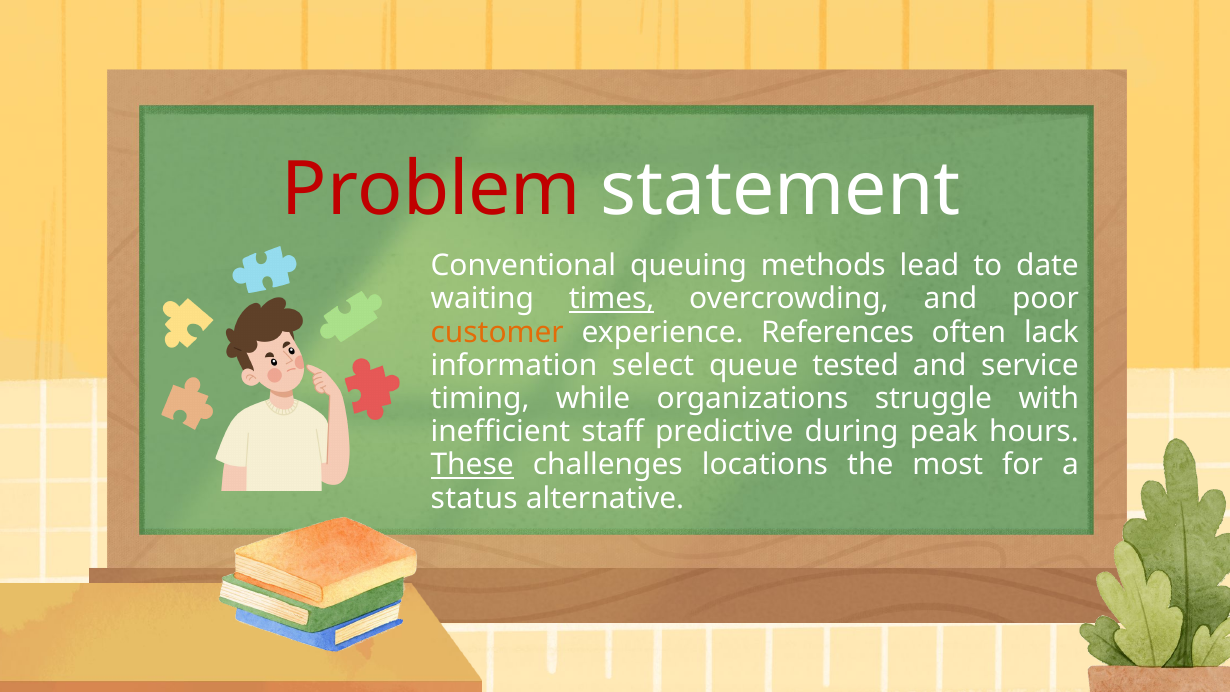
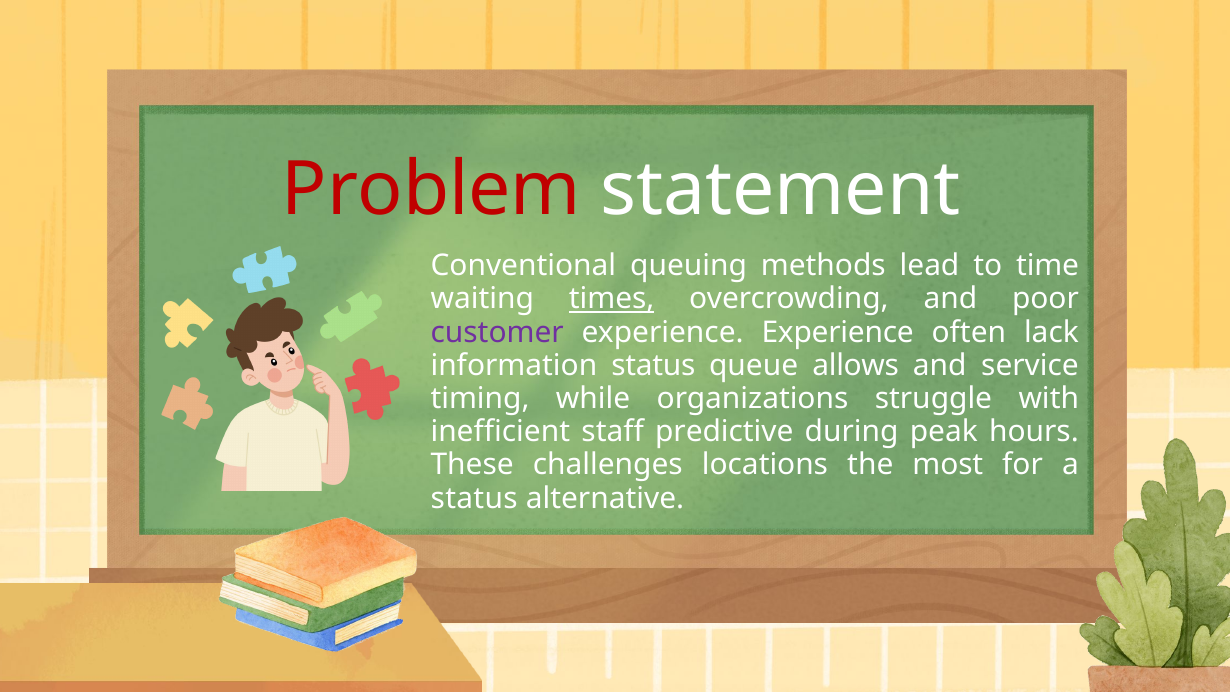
date: date -> time (1048, 266)
customer colour: orange -> purple (497, 332)
experience References: References -> Experience (838, 332)
information select: select -> status (653, 365)
tested: tested -> allows (856, 365)
These underline: present -> none (472, 465)
